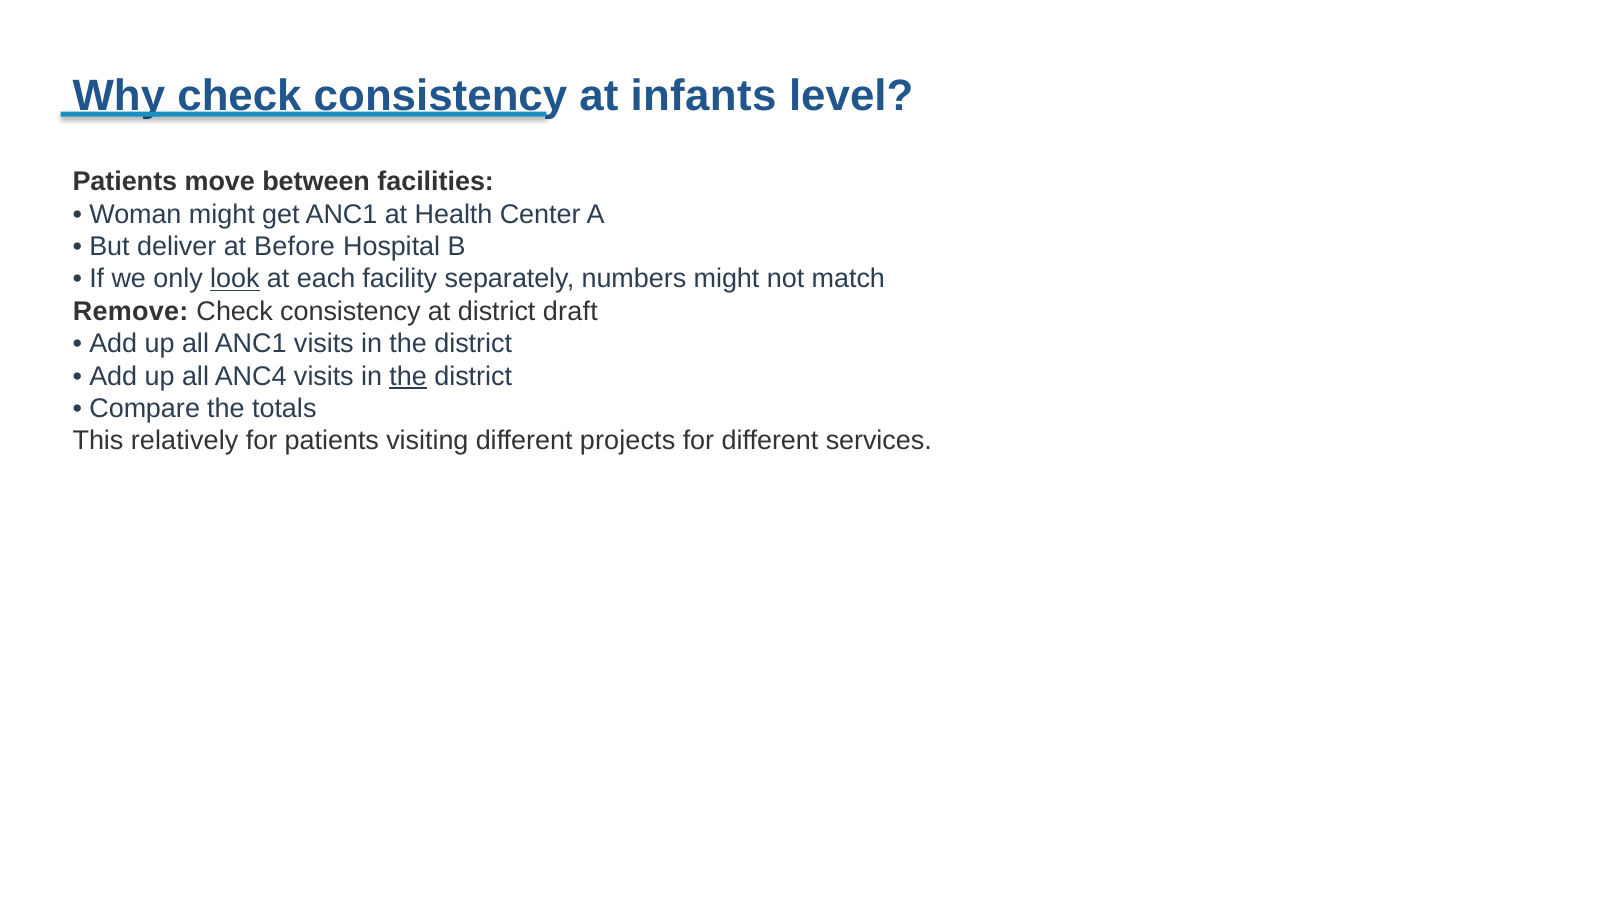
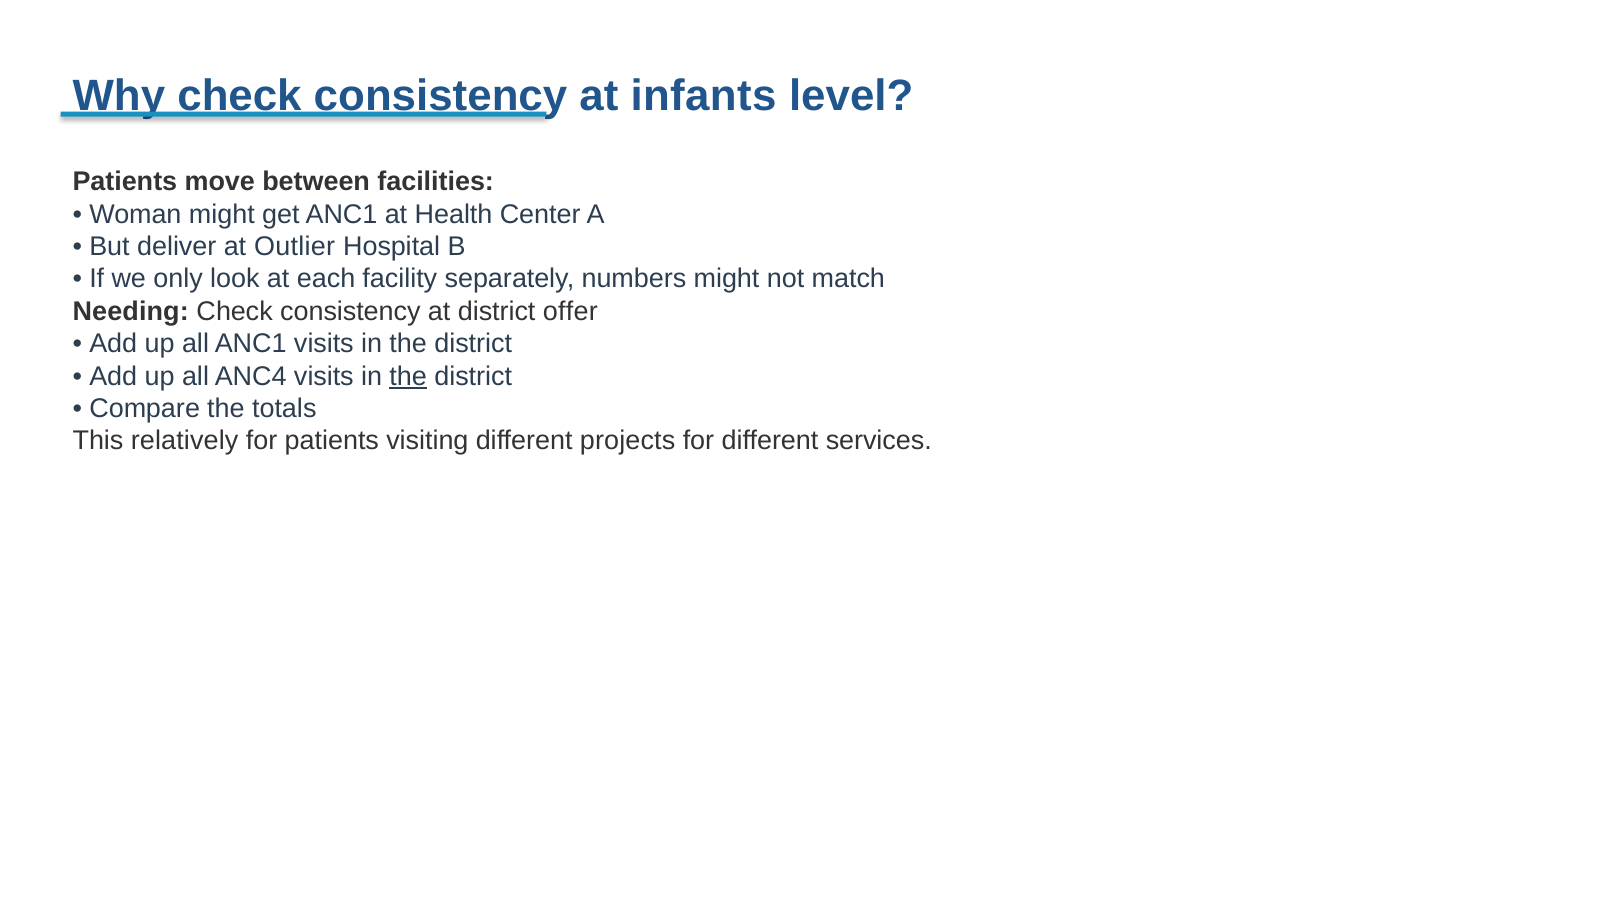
Before: Before -> Outlier (295, 247)
look underline: present -> none (235, 279)
Remove: Remove -> Needing (131, 311)
draft: draft -> offer (570, 311)
